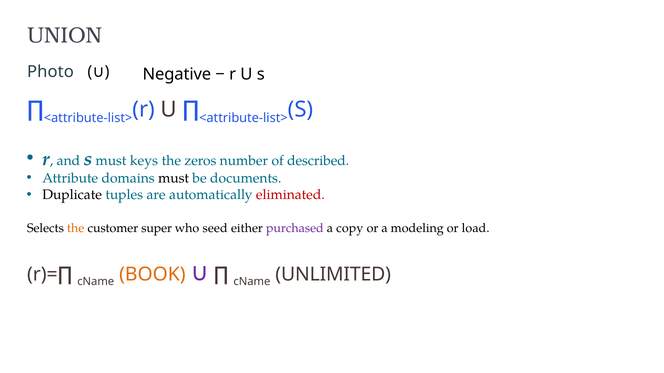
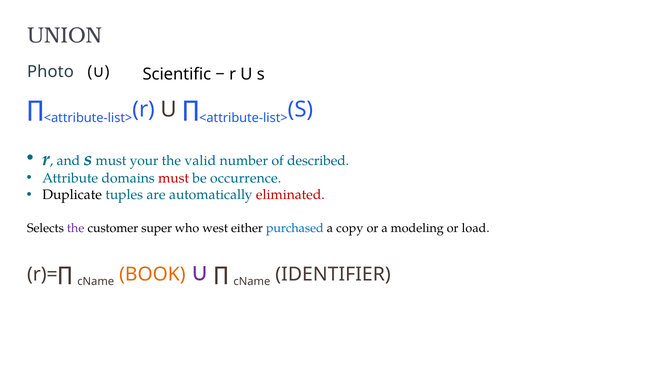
Negative: Negative -> Scientific (177, 74)
keys: keys -> your (144, 161)
zeros: zeros -> valid (200, 161)
must colour: black -> red (174, 178)
documents: documents -> occurrence (246, 178)
the colour: orange -> purple (76, 228)
seed: seed -> west (215, 228)
purchased colour: purple -> blue (295, 228)
UNLIMITED: UNLIMITED -> IDENTIFIER (333, 275)
